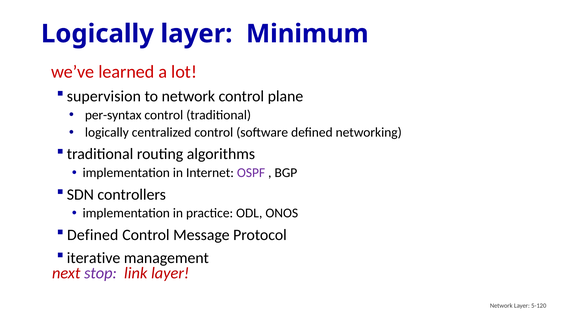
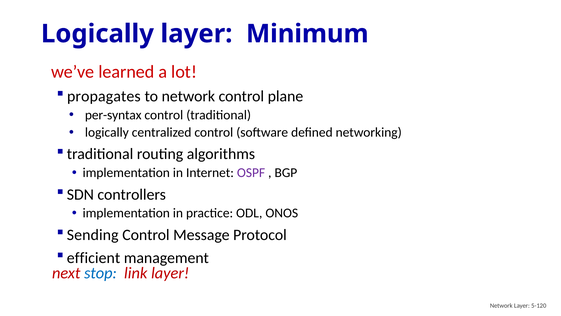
supervision: supervision -> propagates (104, 96)
Defined: Defined -> Sending (93, 235)
iterative: iterative -> efficient (94, 257)
stop colour: purple -> blue (100, 273)
